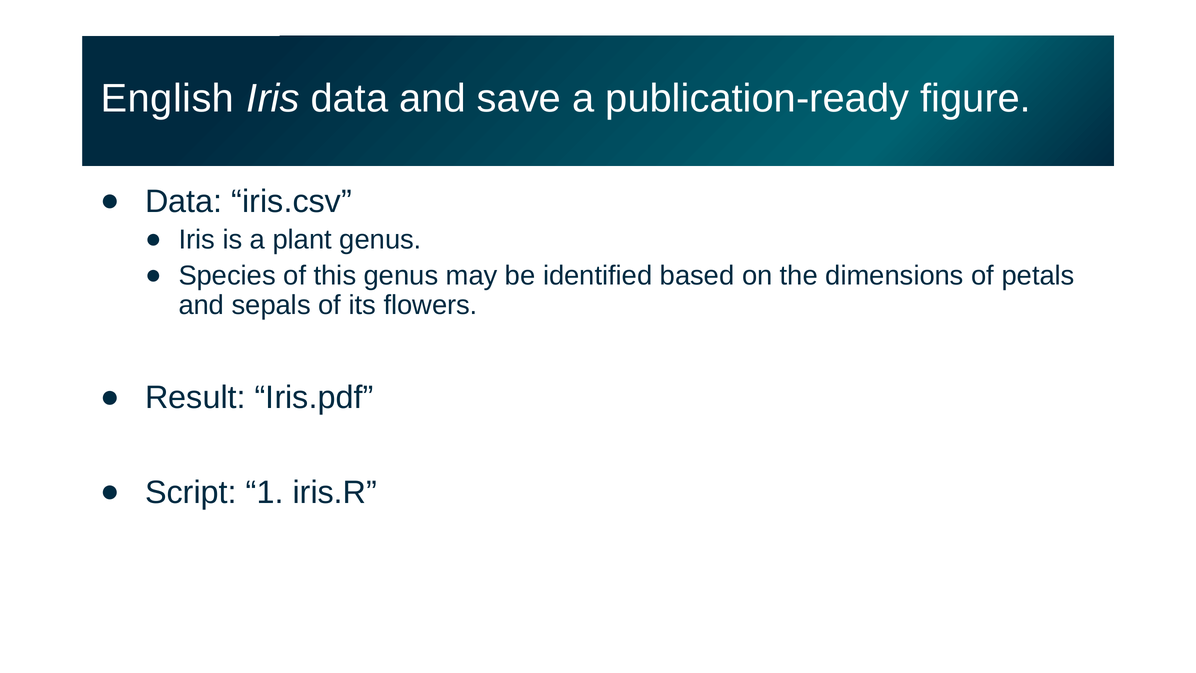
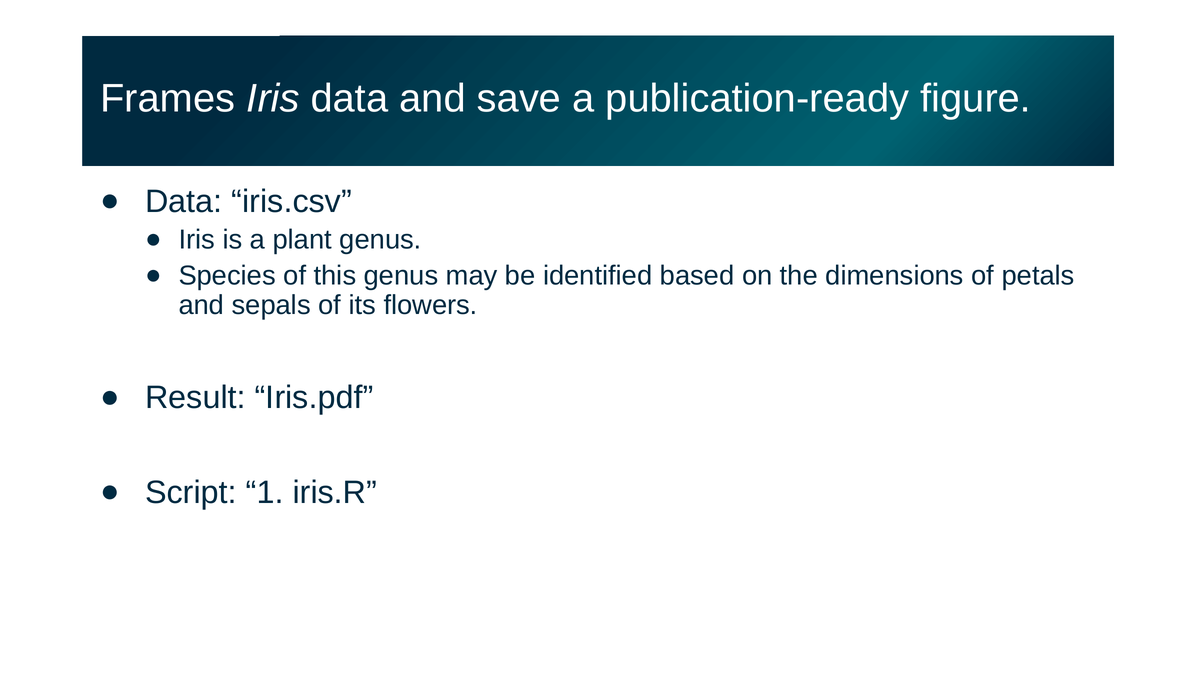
English: English -> Frames (168, 98)
